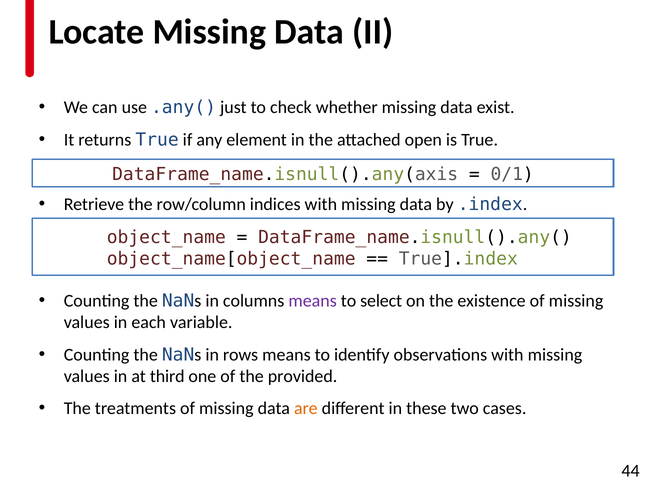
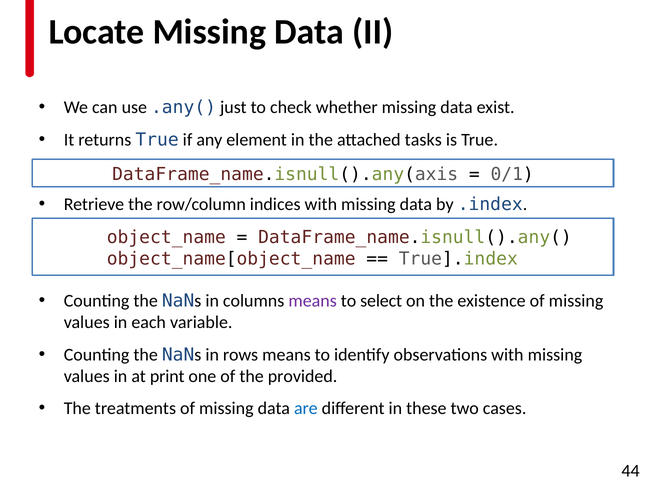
open: open -> tasks (423, 140)
third: third -> print (167, 377)
are colour: orange -> blue (306, 409)
